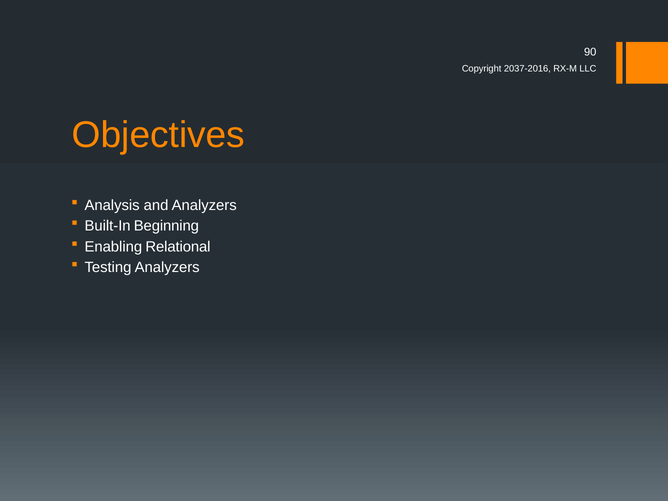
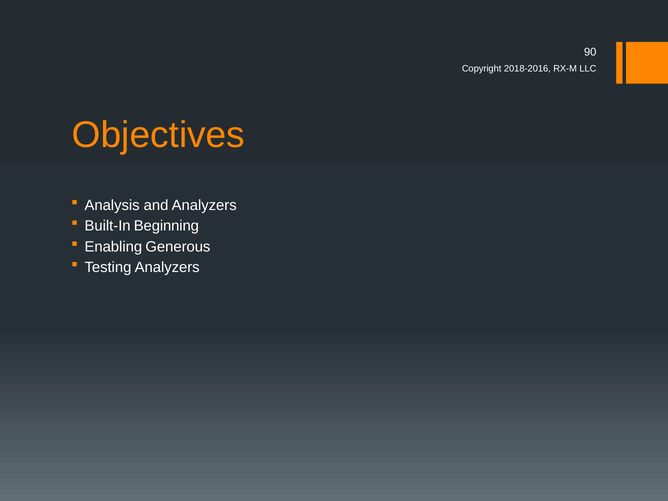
2037-2016: 2037-2016 -> 2018-2016 (527, 69)
Relational: Relational -> Generous (178, 247)
